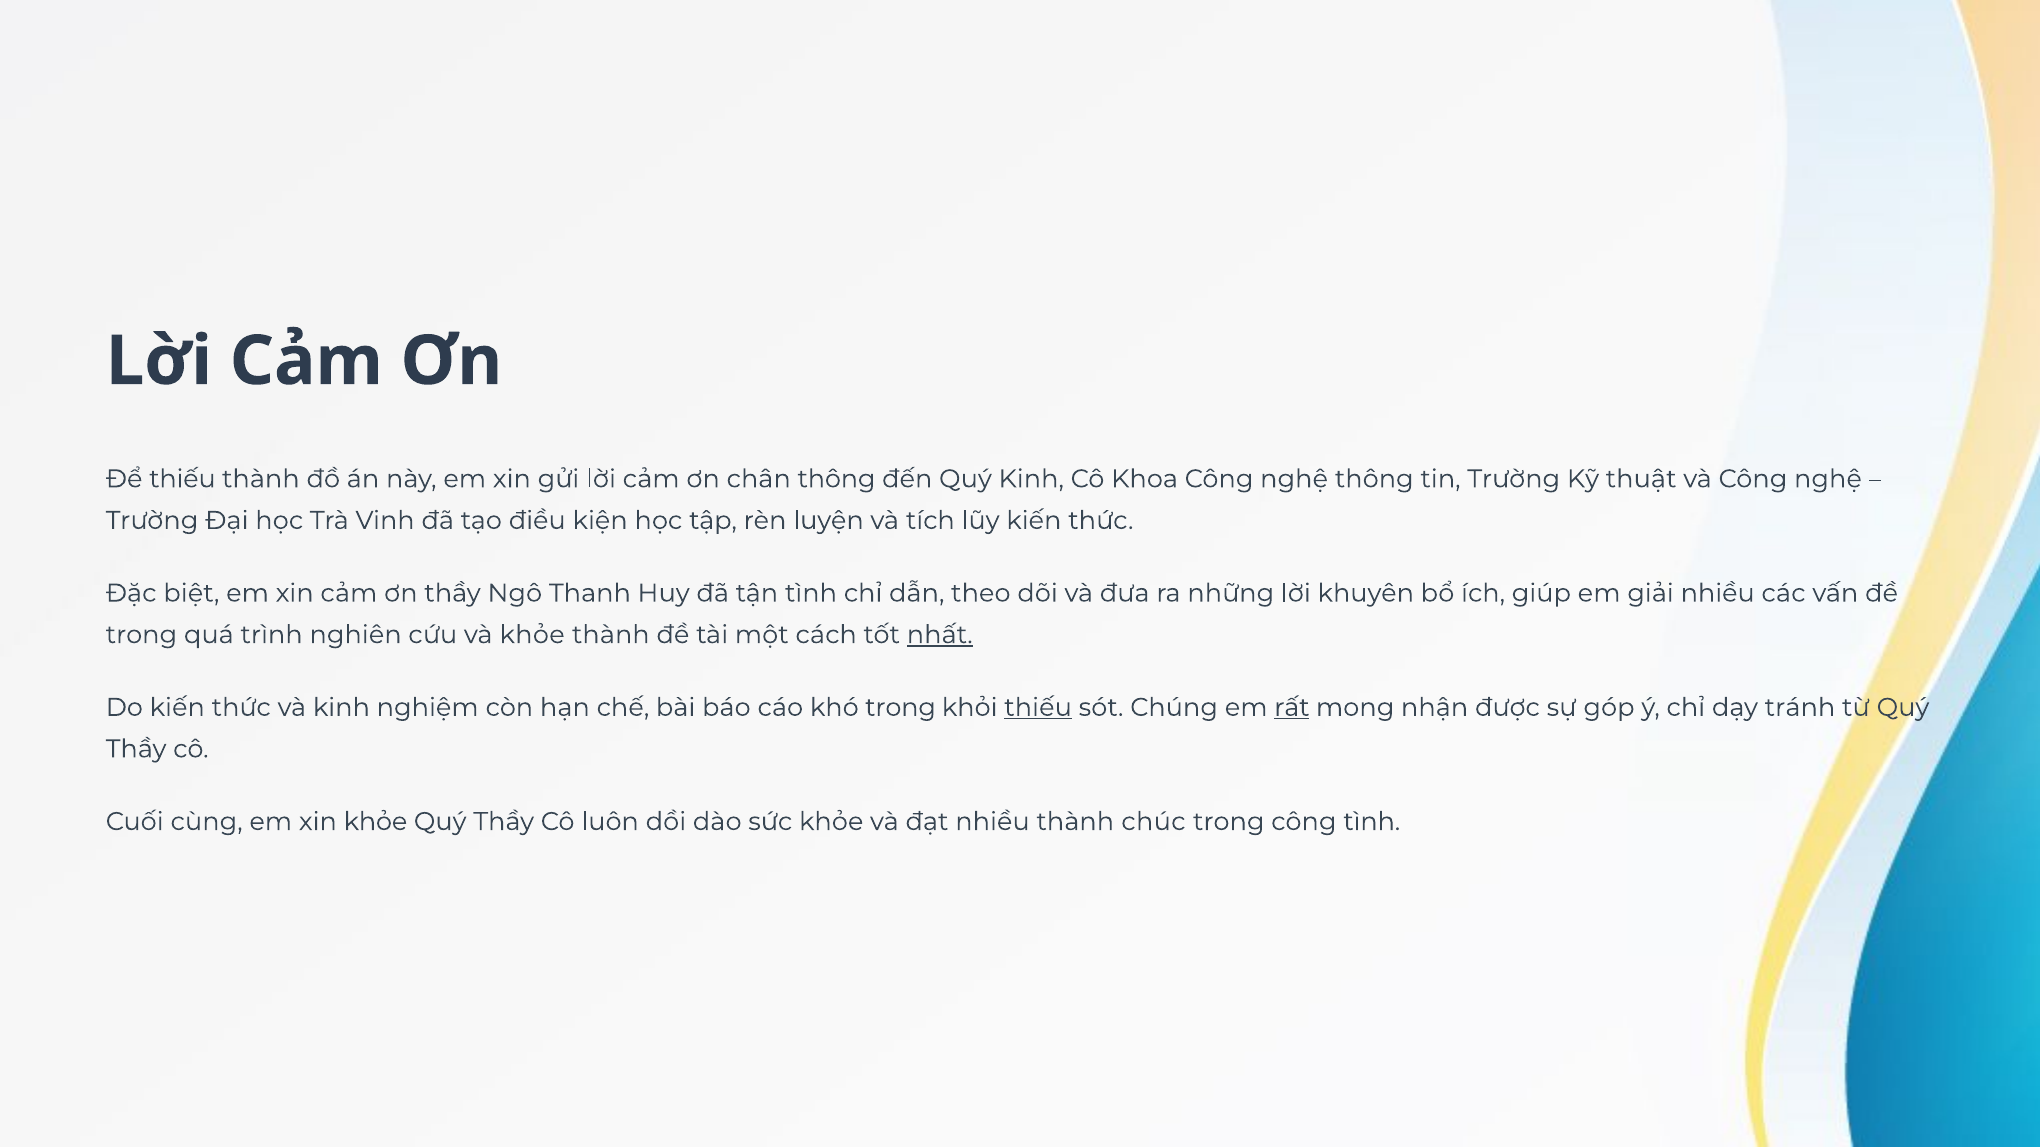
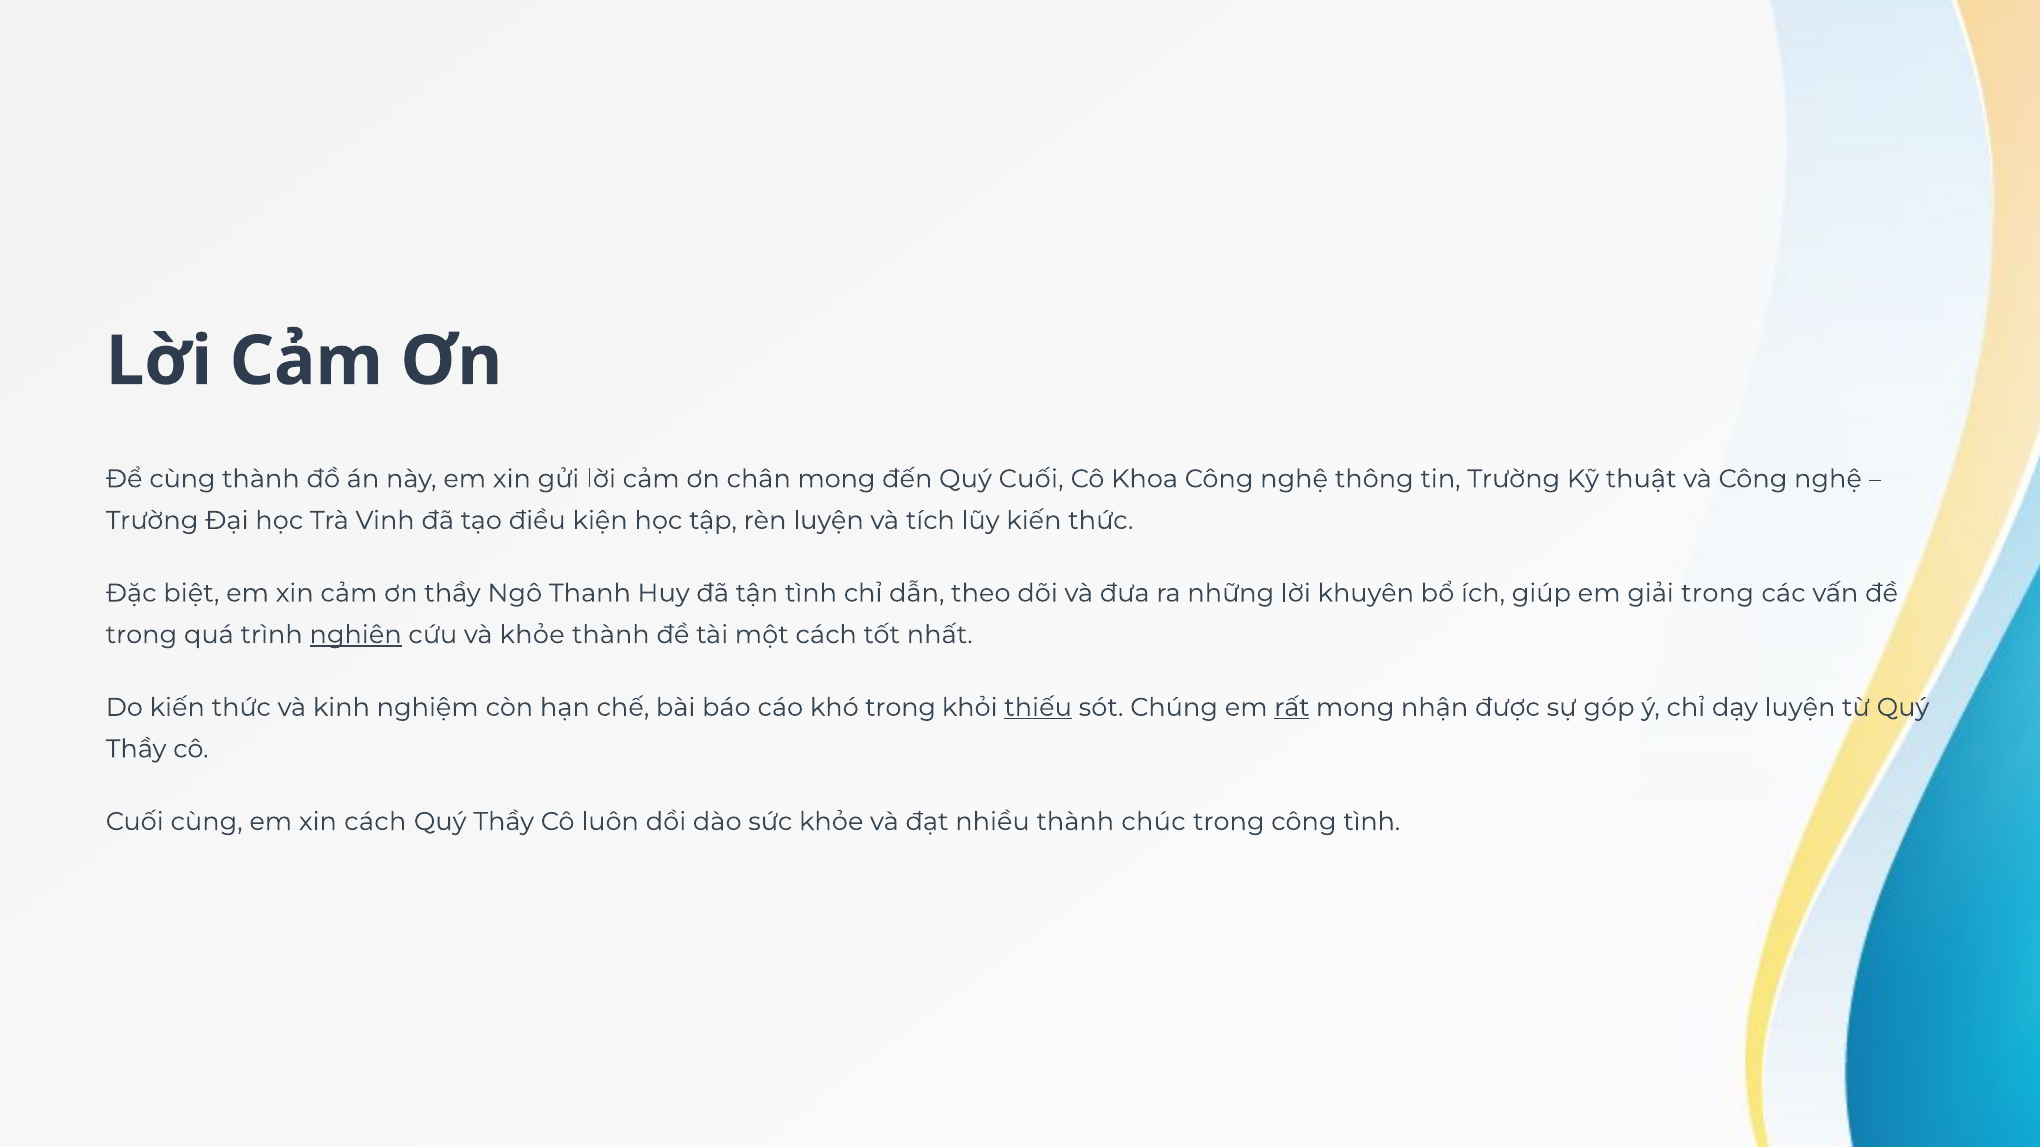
Để thiếu: thiếu -> cùng (182, 479)
chân thông: thông -> mong (836, 479)
Quý Kinh: Kinh -> Cuối (1031, 479)
giải nhiều: nhiều -> trong (1718, 593)
nghiên underline: none -> present (356, 635)
nhất underline: present -> none (940, 635)
dạy tránh: tránh -> luyện (1800, 708)
xin khỏe: khỏe -> cách (375, 822)
